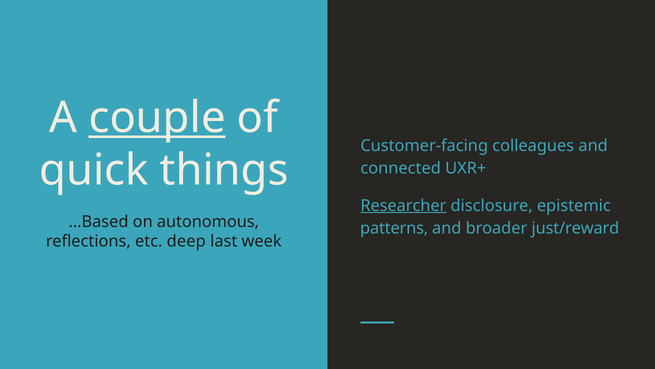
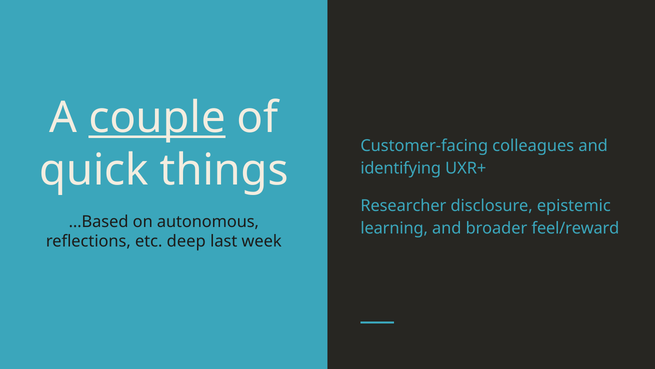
connected: connected -> identifying (401, 168)
Researcher underline: present -> none (403, 205)
patterns: patterns -> learning (394, 228)
just/reward: just/reward -> feel/reward (575, 228)
